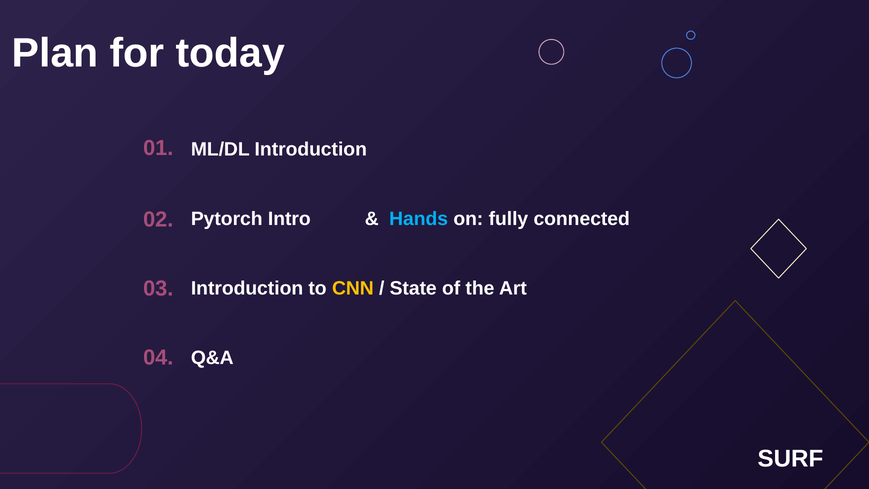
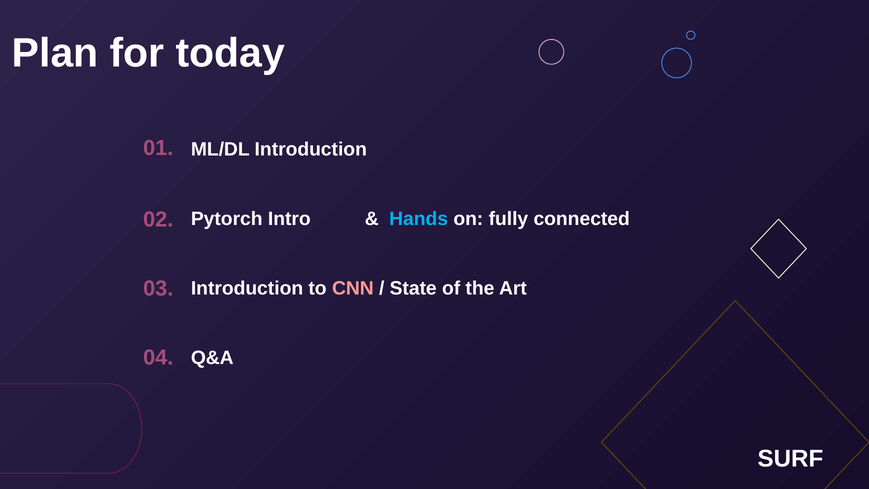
CNN colour: yellow -> pink (353, 288)
